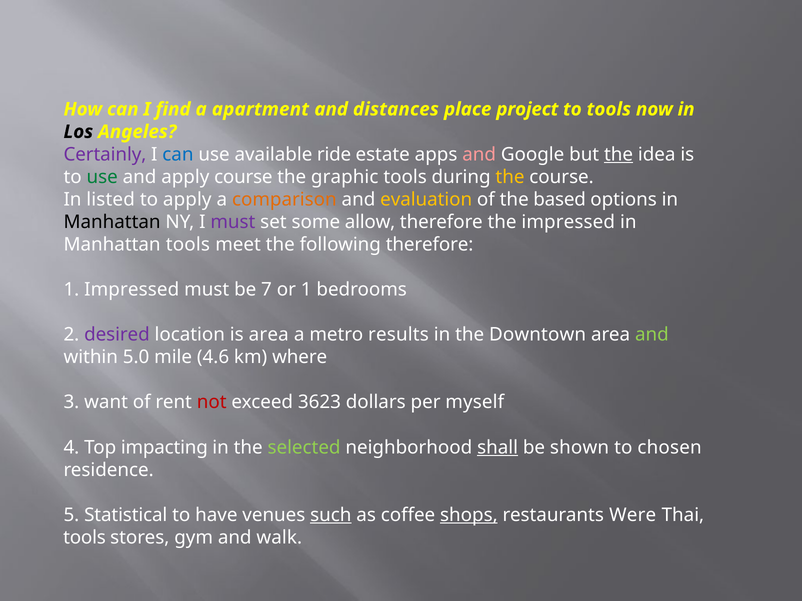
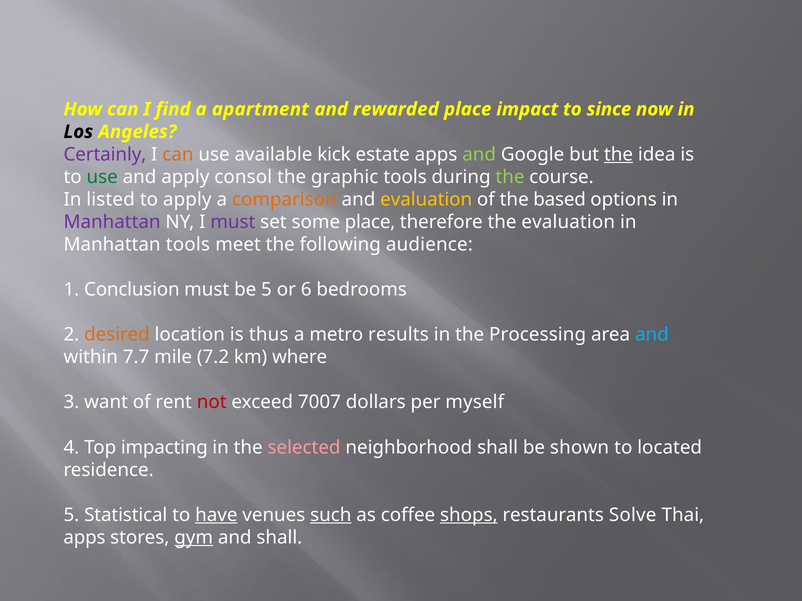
distances: distances -> rewarded (396, 109)
project: project -> impact (527, 109)
to tools: tools -> since (609, 109)
can colour: blue -> orange (178, 154)
ride: ride -> kick (334, 154)
and colour: pink -> light green (479, 154)
apply course: course -> consol (243, 177)
the colour: yellow -> light green (510, 177)
Manhattan colour: black -> purple (112, 222)
some allow: allow -> place (370, 222)
the impressed: impressed -> evaluation (568, 222)
following therefore: therefore -> audience (429, 245)
1 Impressed: Impressed -> Conclusion (132, 290)
be 7: 7 -> 5 (266, 290)
or 1: 1 -> 6 (306, 290)
desired colour: purple -> orange (117, 335)
is area: area -> thus (269, 335)
Downtown: Downtown -> Processing (538, 335)
and colour: light green -> light blue (652, 335)
5.0: 5.0 -> 7.7 (136, 357)
4.6: 4.6 -> 7.2 (213, 357)
3623: 3623 -> 7007 (319, 403)
selected colour: light green -> pink (304, 448)
shall underline: present -> none (498, 448)
chosen: chosen -> located (670, 448)
have underline: none -> present (216, 515)
Were: Were -> Solve (633, 515)
tools: tools -> apps (85, 538)
gym underline: none -> present (194, 538)
and walk: walk -> shall (279, 538)
